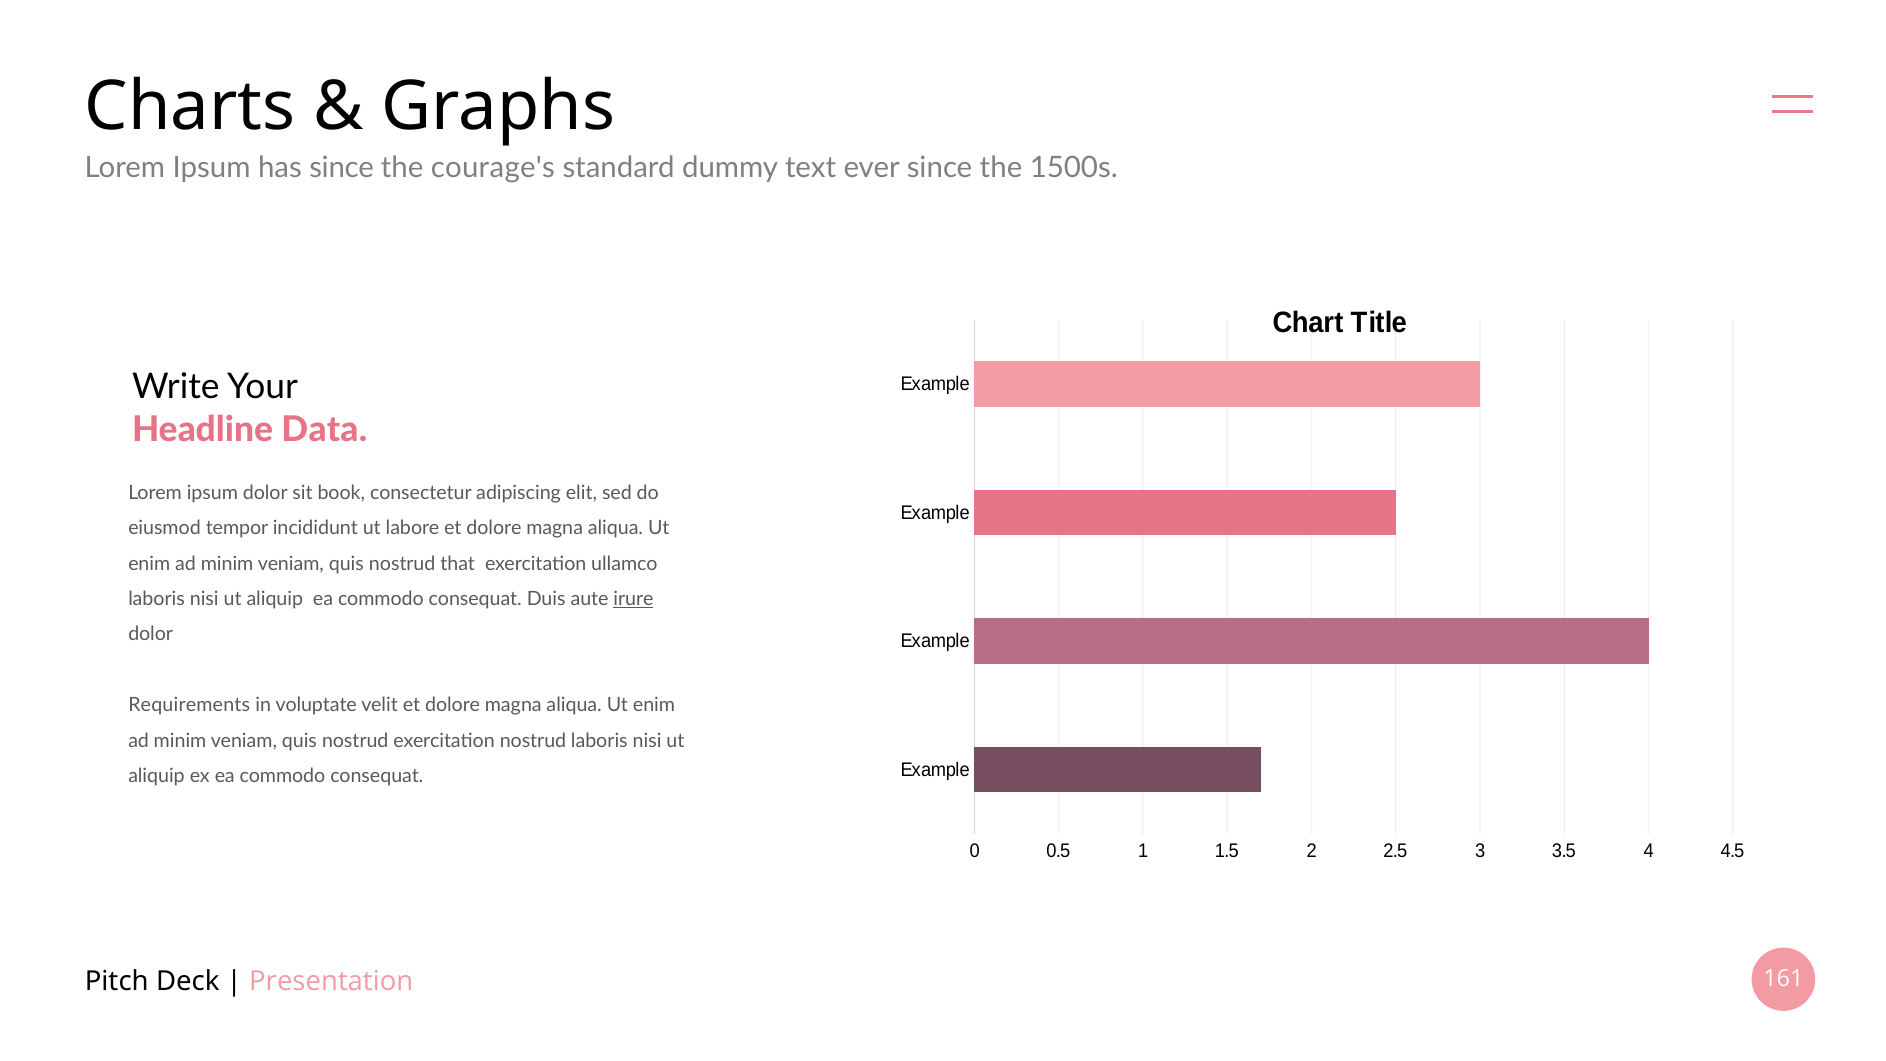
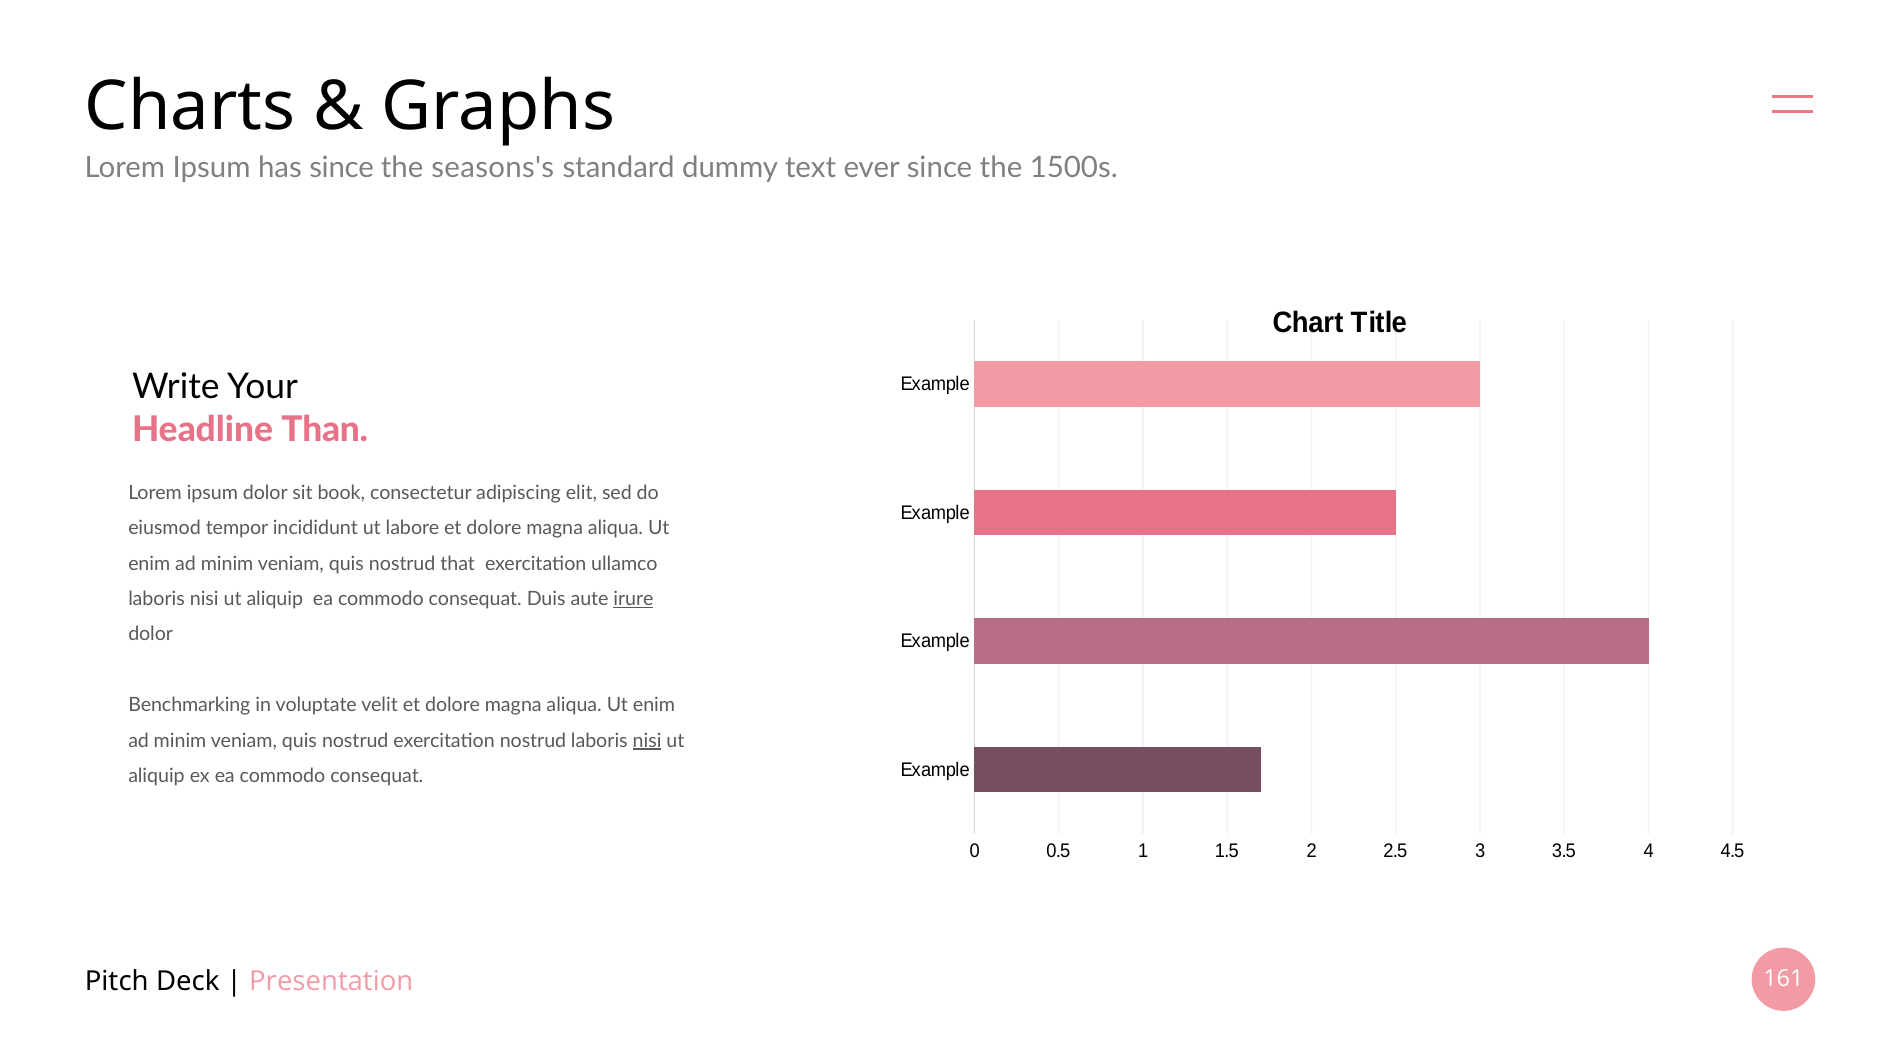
courage's: courage's -> seasons's (493, 167)
Data: Data -> Than (325, 429)
Requirements: Requirements -> Benchmarking (189, 705)
nisi underline: none -> present (647, 741)
